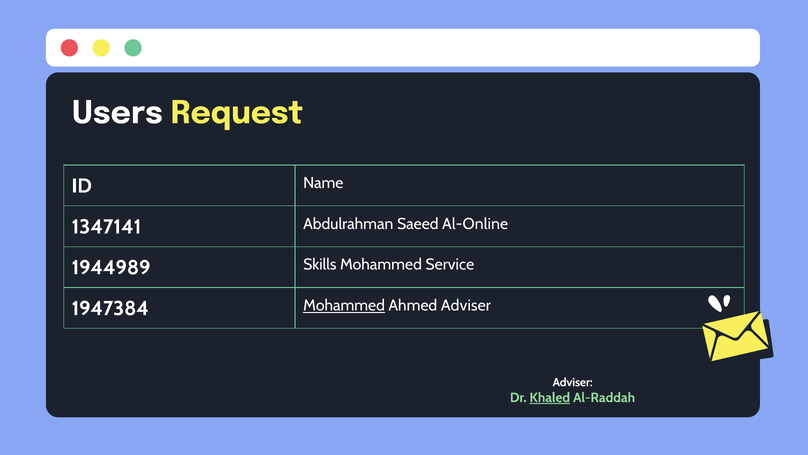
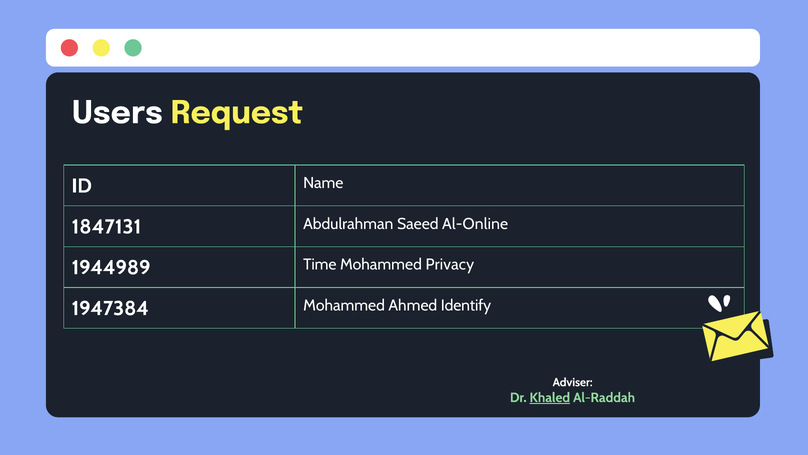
1347141: 1347141 -> 1847131 (106, 227)
Skills: Skills -> Time (320, 264)
Service: Service -> Privacy (450, 264)
Mohammed underline: present -> none (344, 305)
Ahmed Adviser: Adviser -> Identify (466, 305)
